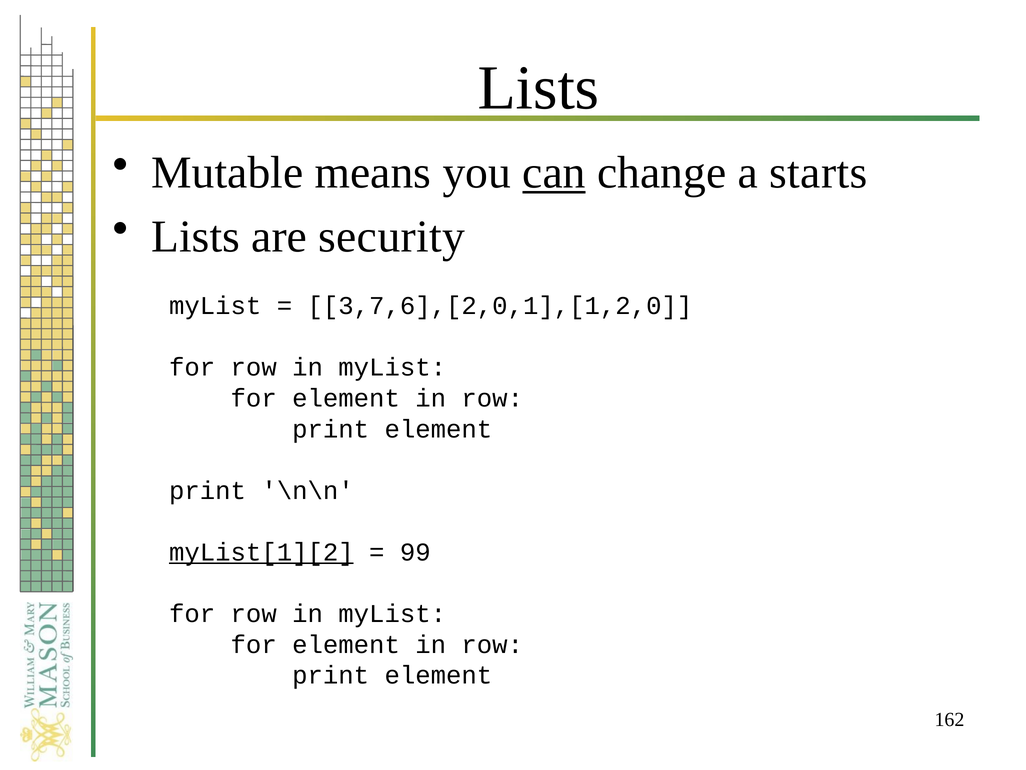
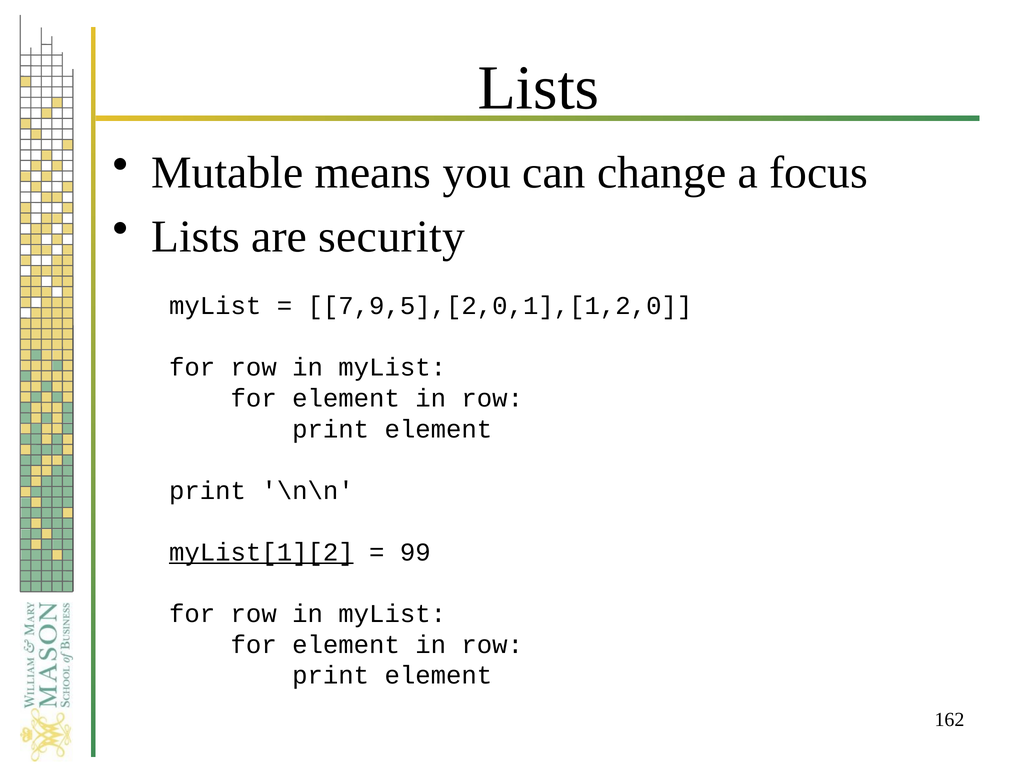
can underline: present -> none (554, 172)
starts: starts -> focus (819, 172)
3,7,6],[2,0,1],[1,2,0: 3,7,6],[2,0,1],[1,2,0 -> 7,9,5],[2,0,1],[1,2,0 (500, 306)
